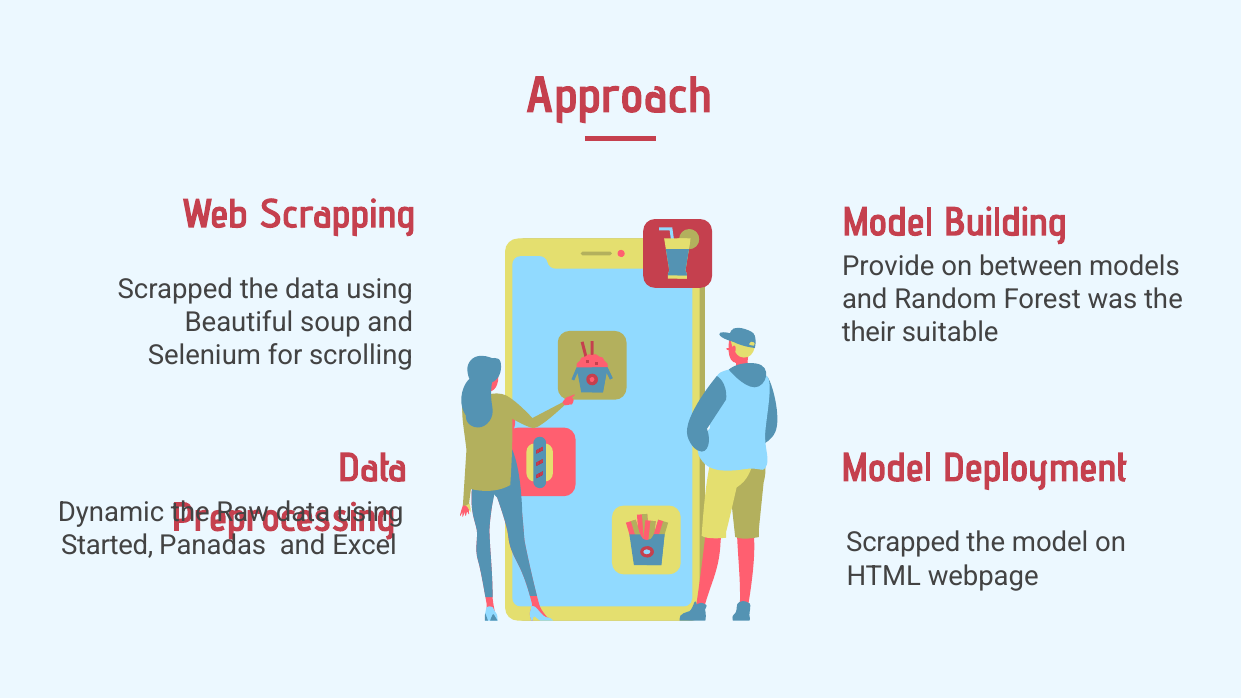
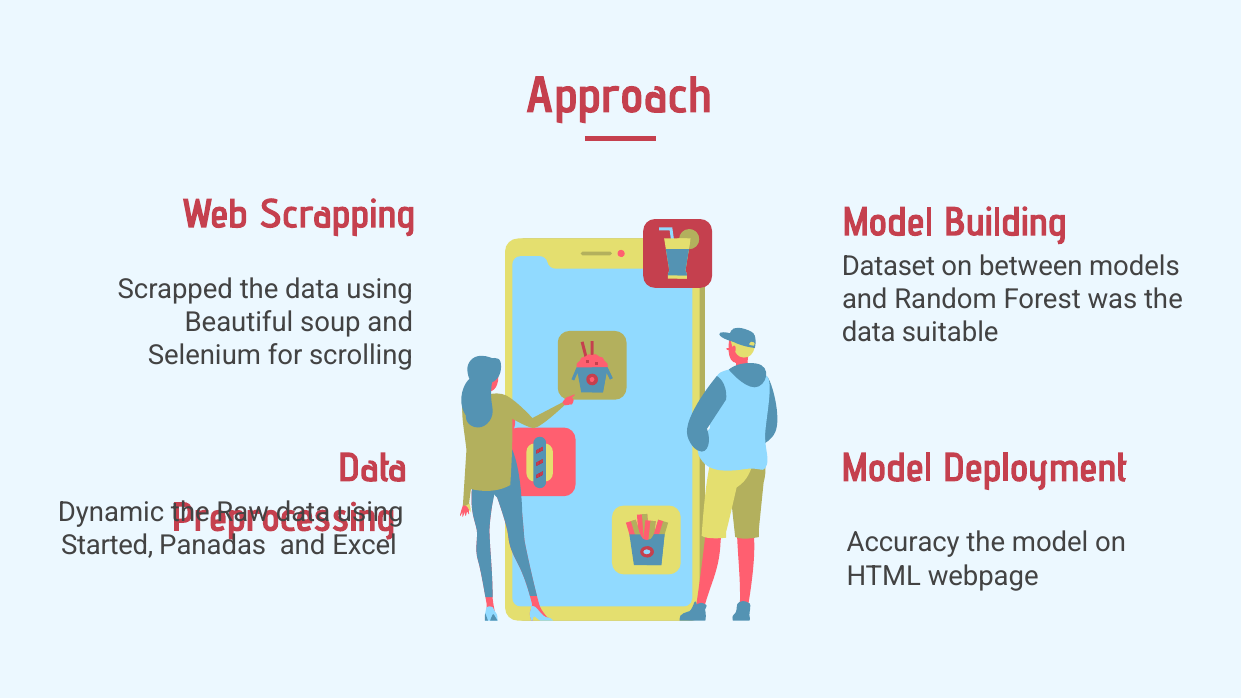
Provide: Provide -> Dataset (888, 266)
their: their -> data (869, 333)
Scrapped: Scrapped -> Accuracy (903, 543)
